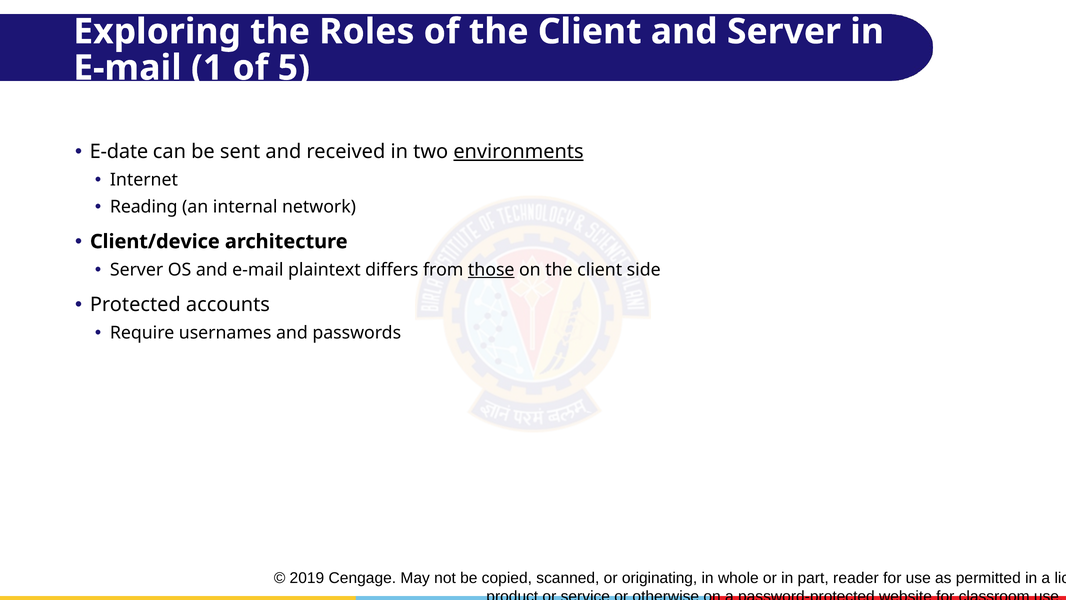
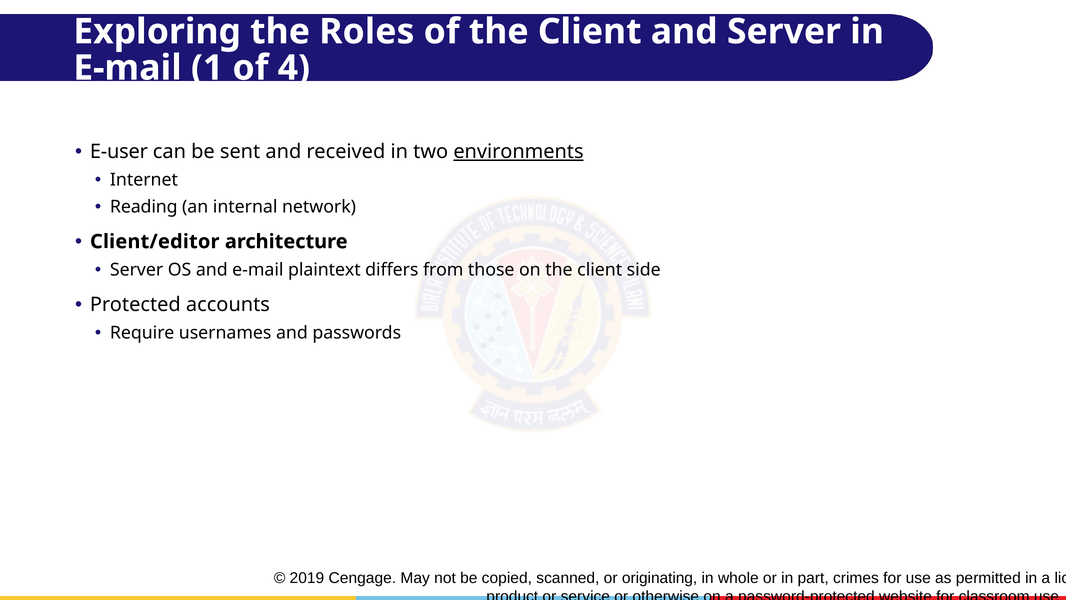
5: 5 -> 4 (294, 68)
E-date: E-date -> E-user (119, 152)
Client/device: Client/device -> Client/editor (155, 241)
those underline: present -> none (491, 270)
reader: reader -> crimes (856, 578)
